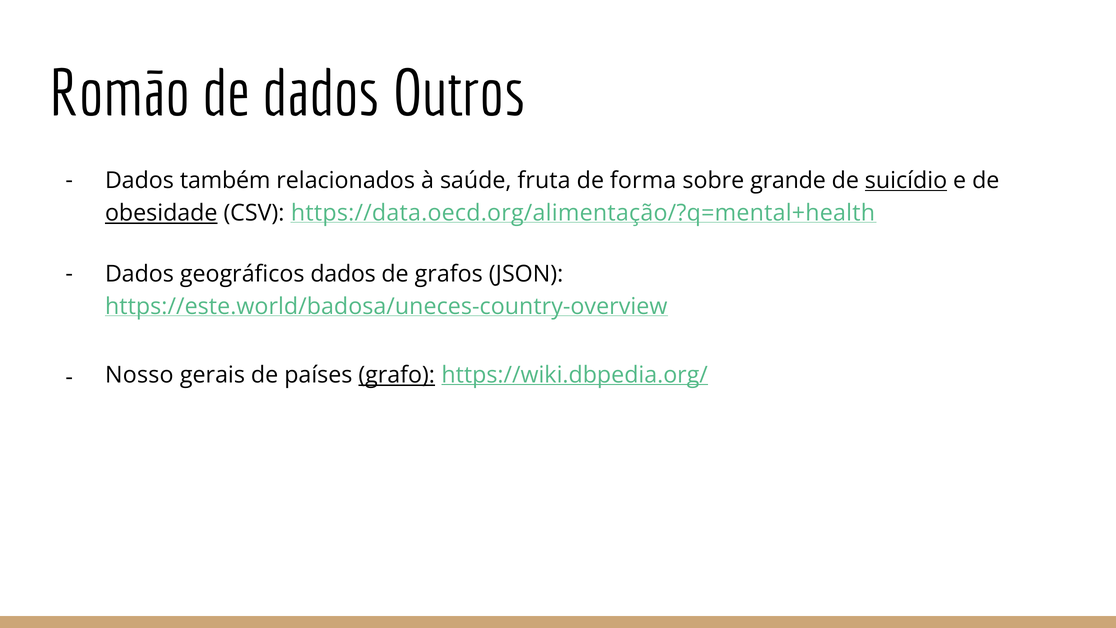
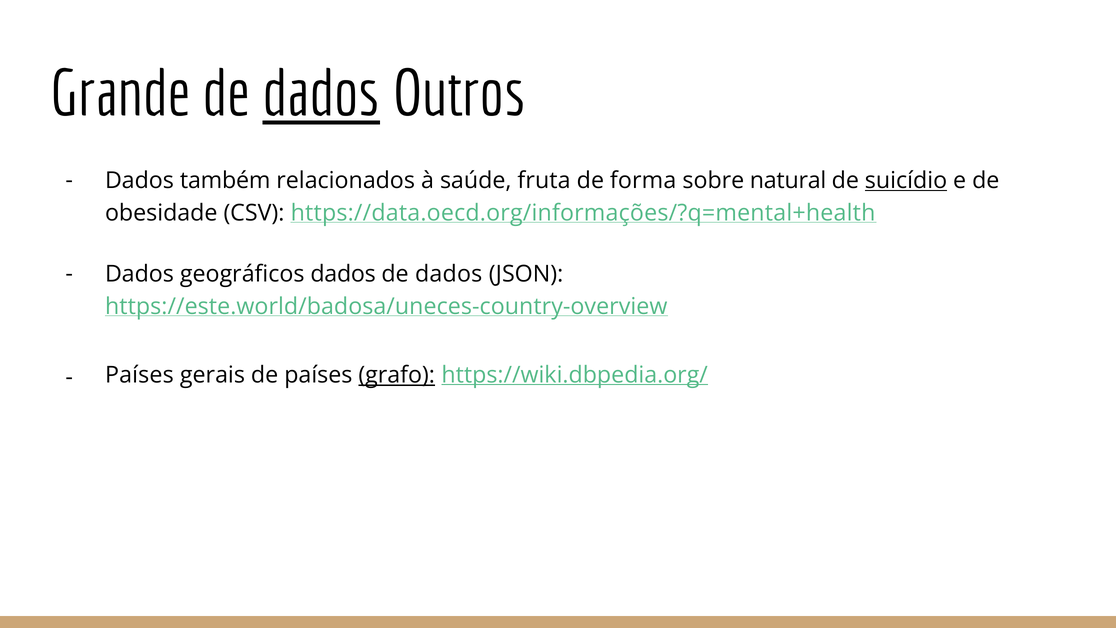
Romão: Romão -> Grande (120, 94)
dados underline: none -> present (321, 94)
grande: grande -> natural (788, 180)
obesidade underline: present -> none (161, 213)
https://data.oecd.org/alimentação/?q=mental+health: https://data.oecd.org/alimentação/?q=mental+health -> https://data.oecd.org/informações/?q=mental+health (583, 213)
grafos: grafos -> dados (449, 274)
Nosso: Nosso -> Países (139, 375)
